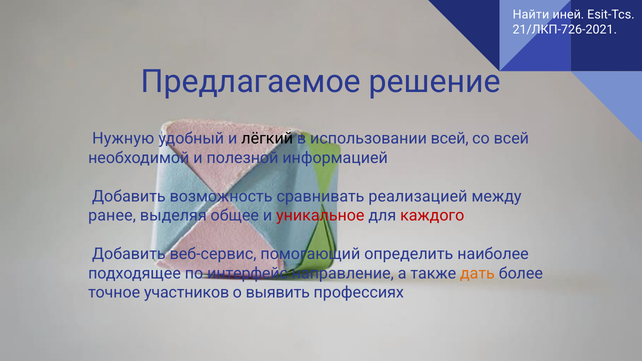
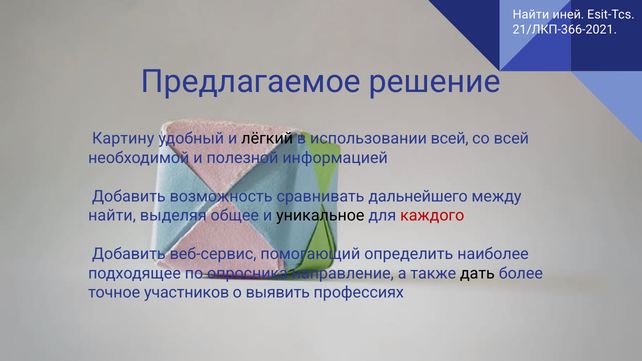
21/ЛКП-726-2021: 21/ЛКП-726-2021 -> 21/ЛКП-366-2021 (565, 30)
Нужную: Нужную -> Картину (123, 139)
реализацией: реализацией -> дальнейшего (418, 197)
ранее: ранее -> найти (112, 216)
уникальное colour: red -> black (320, 216)
интерфейс: интерфейс -> опросника (248, 274)
дать colour: orange -> black (477, 274)
